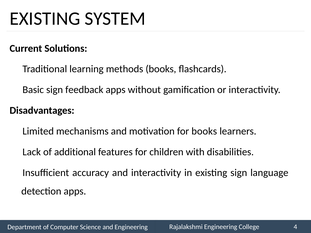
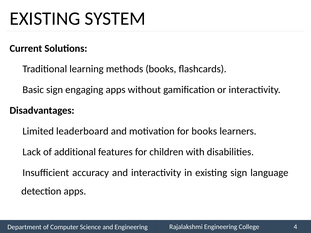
feedback: feedback -> engaging (84, 90)
mechanisms: mechanisms -> leaderboard (82, 131)
